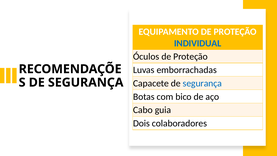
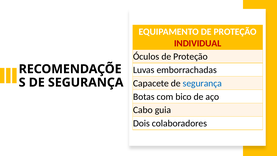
INDIVIDUAL colour: blue -> red (198, 43)
